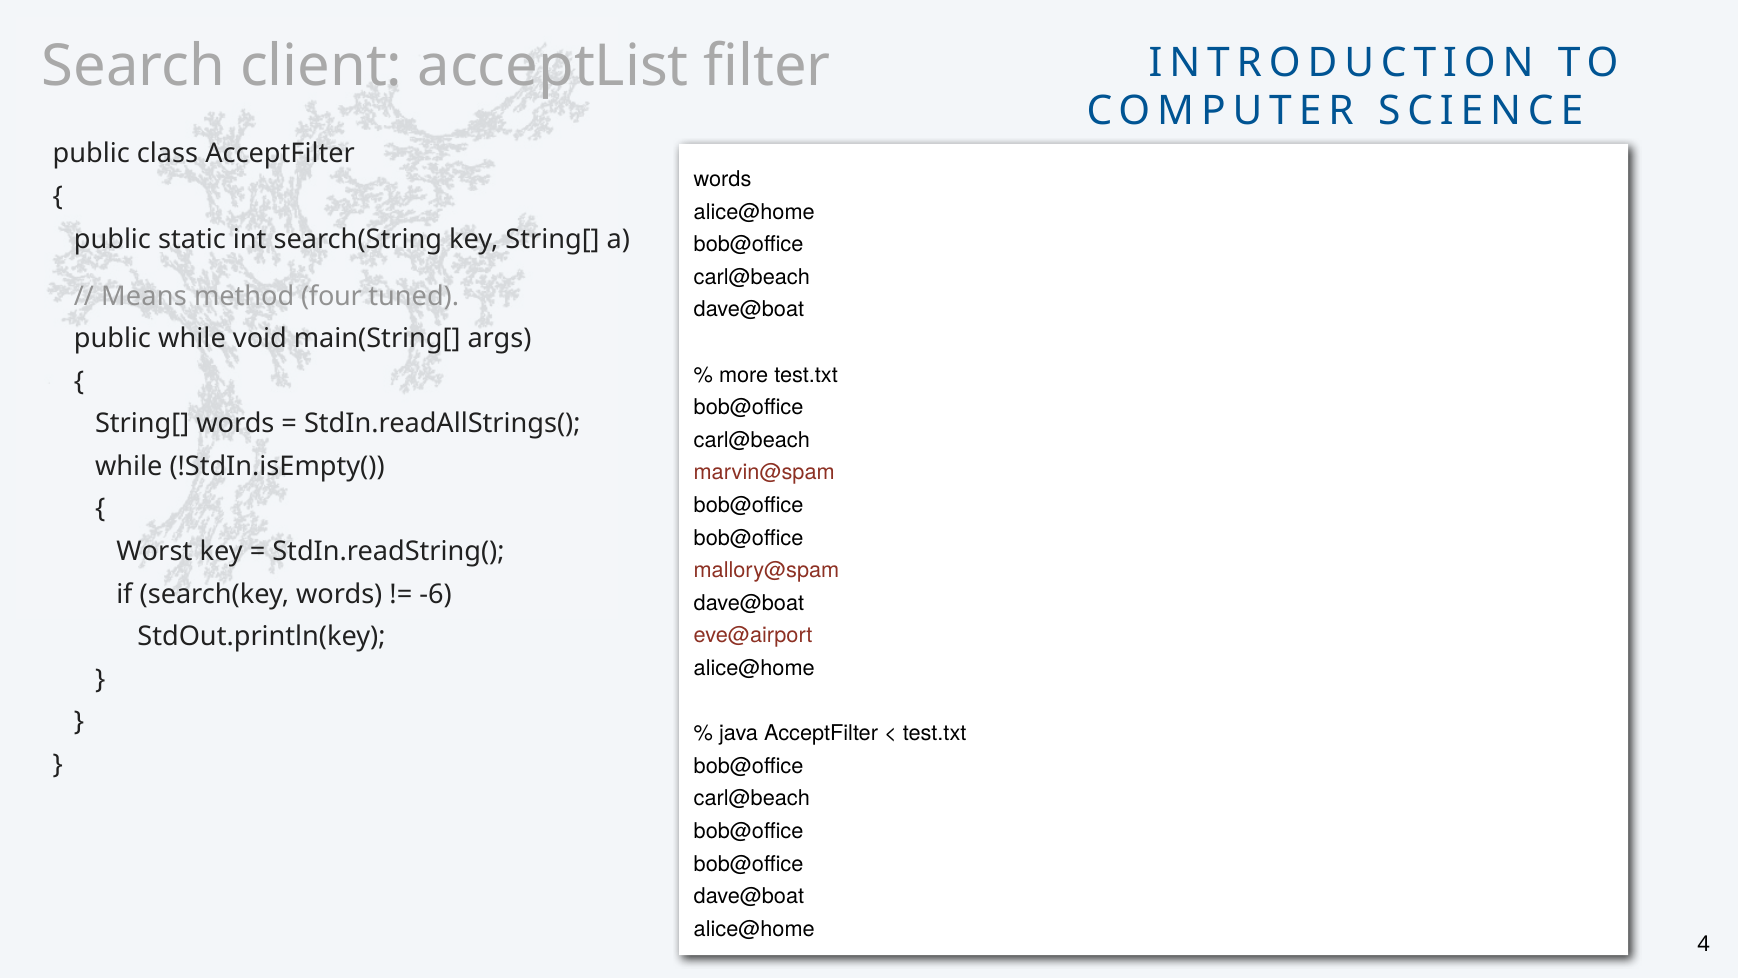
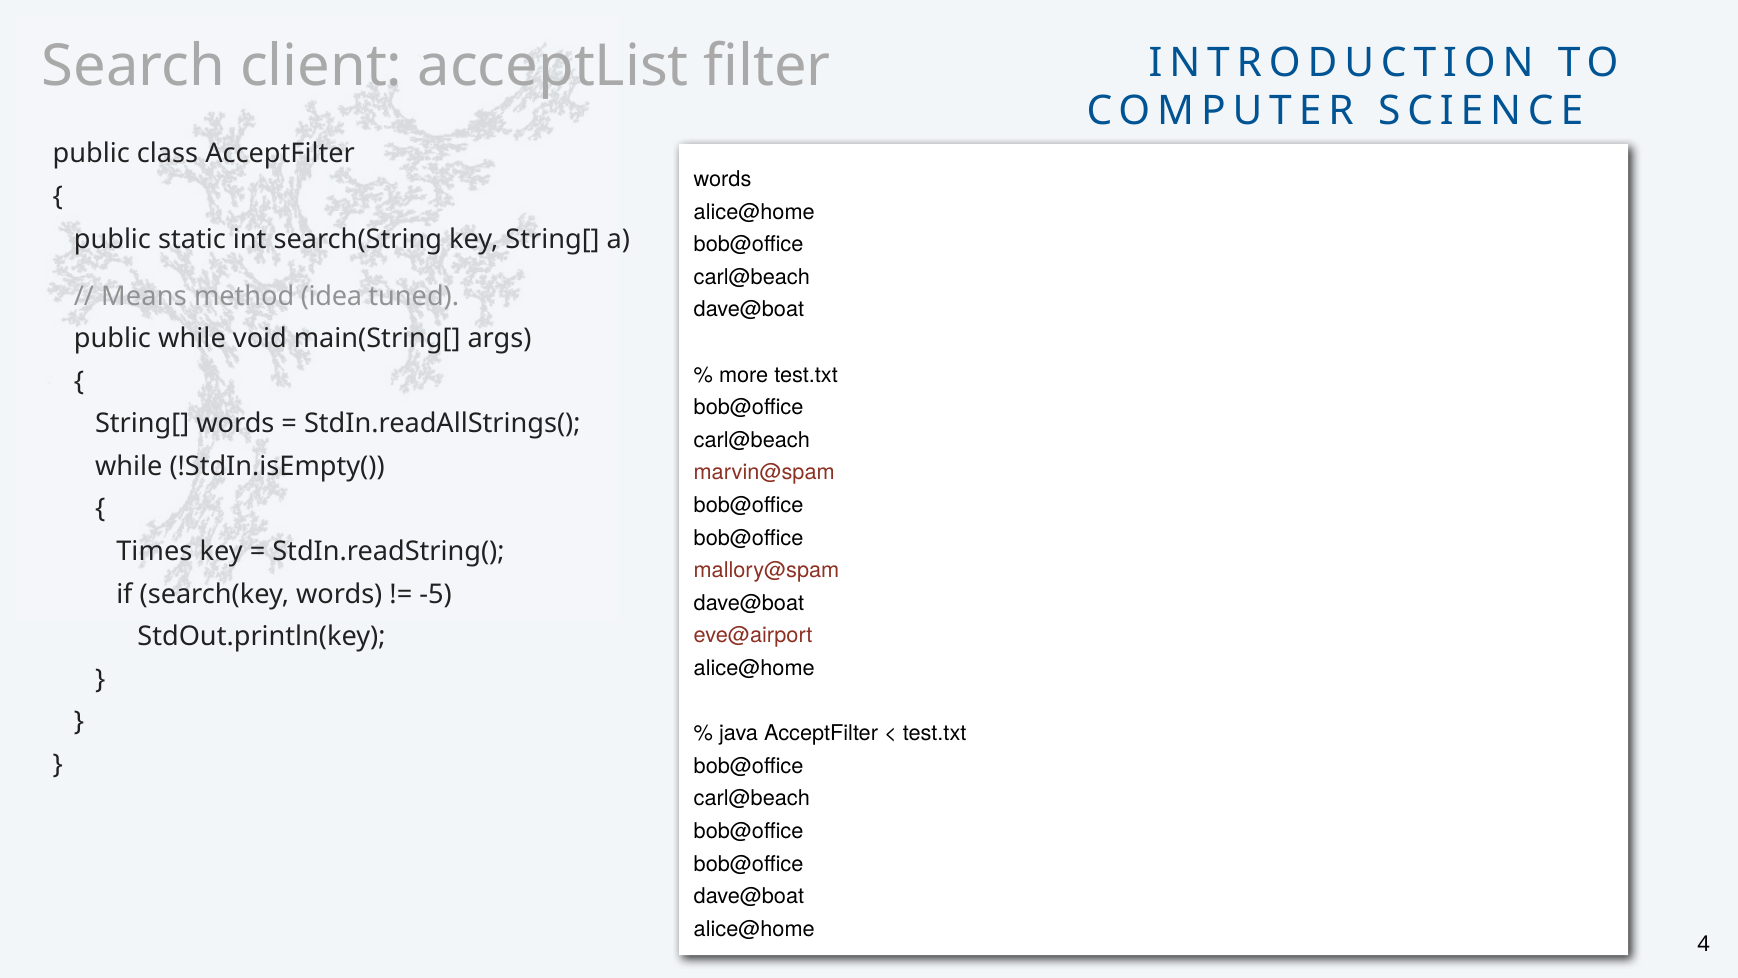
four: four -> idea (332, 296)
Worst: Worst -> Times (154, 551)
-6: -6 -> -5 (436, 594)
